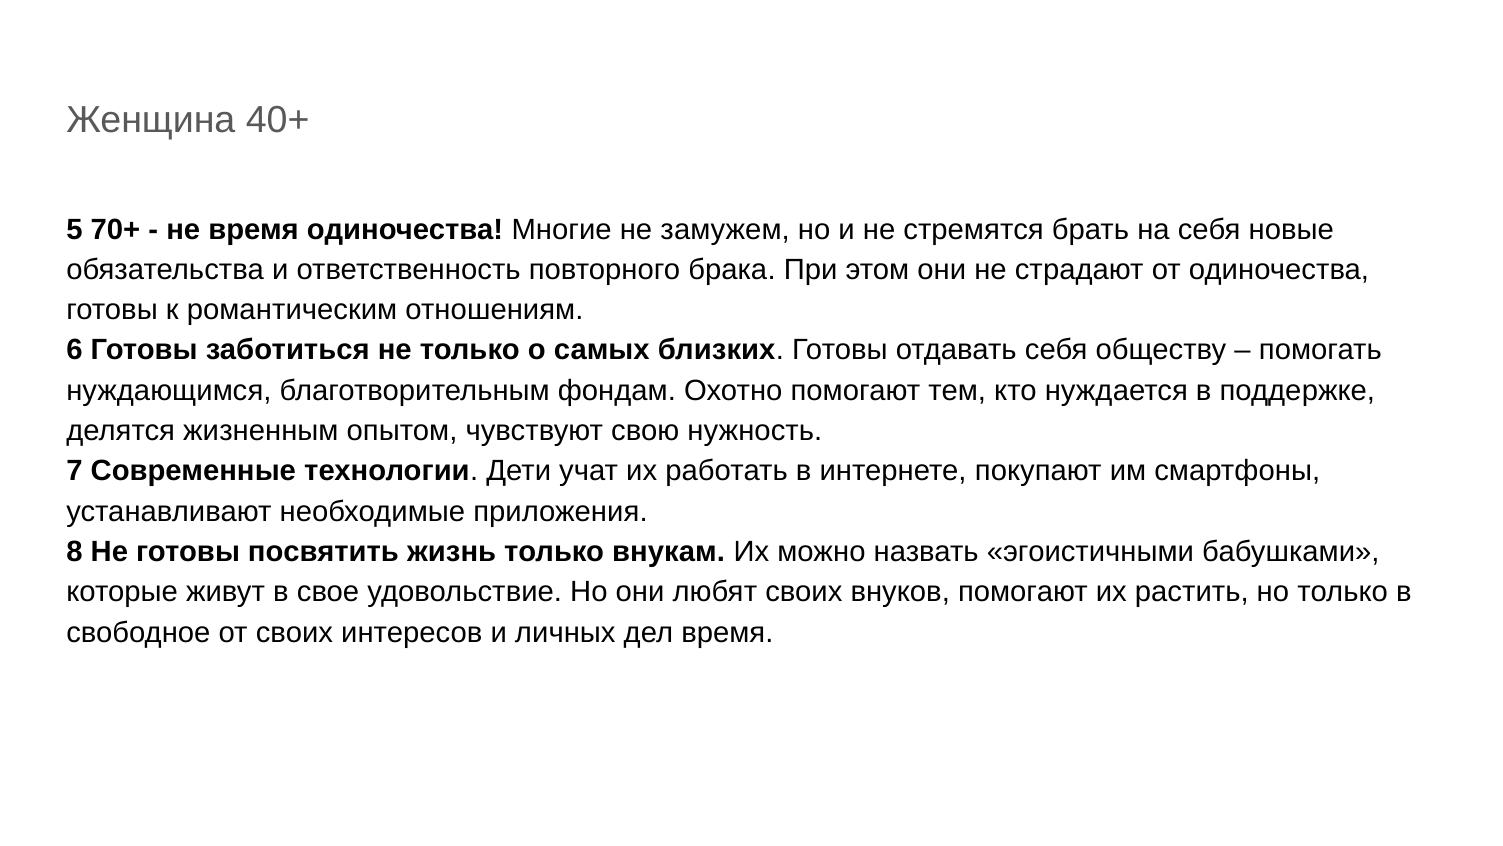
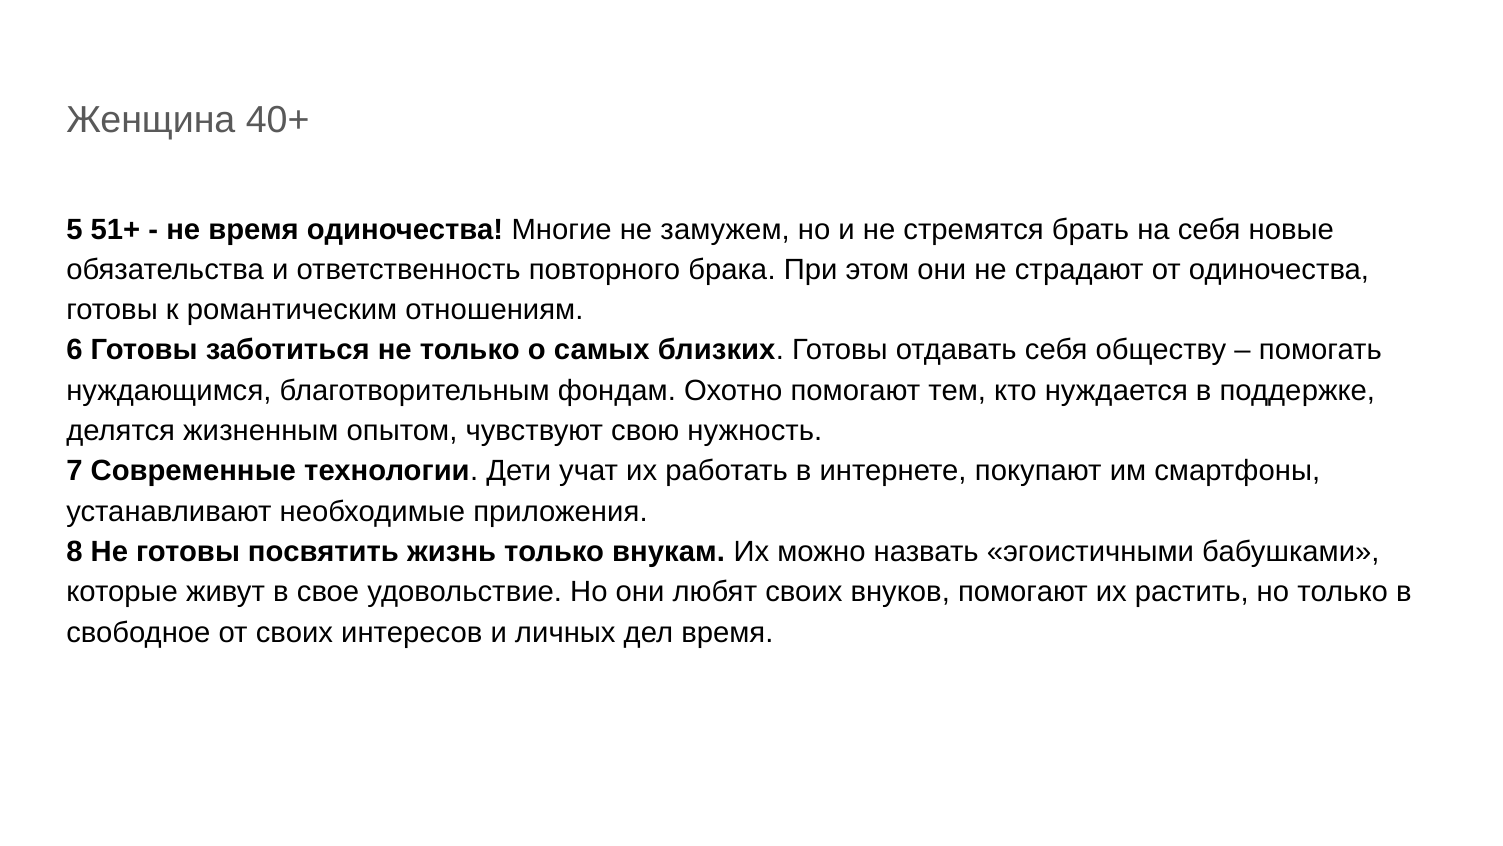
70+: 70+ -> 51+ (115, 229)
